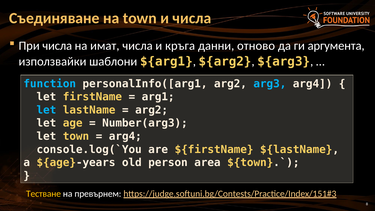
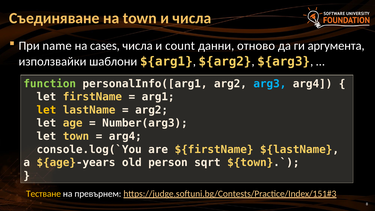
При числа: числа -> name (57, 46)
имат: имат -> cases (105, 46)
кръга: кръга -> count (180, 46)
function colour: light blue -> light green (50, 84)
let colour: light blue -> yellow (46, 110)
area: area -> sqrt (207, 163)
